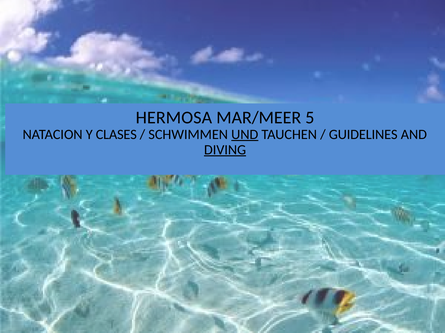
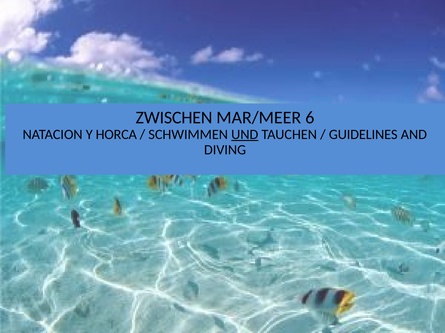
HERMOSA: HERMOSA -> ZWISCHEN (174, 118)
5: 5 -> 6 (310, 118)
CLASES: CLASES -> HORCA (116, 135)
DIVING underline: present -> none (225, 150)
